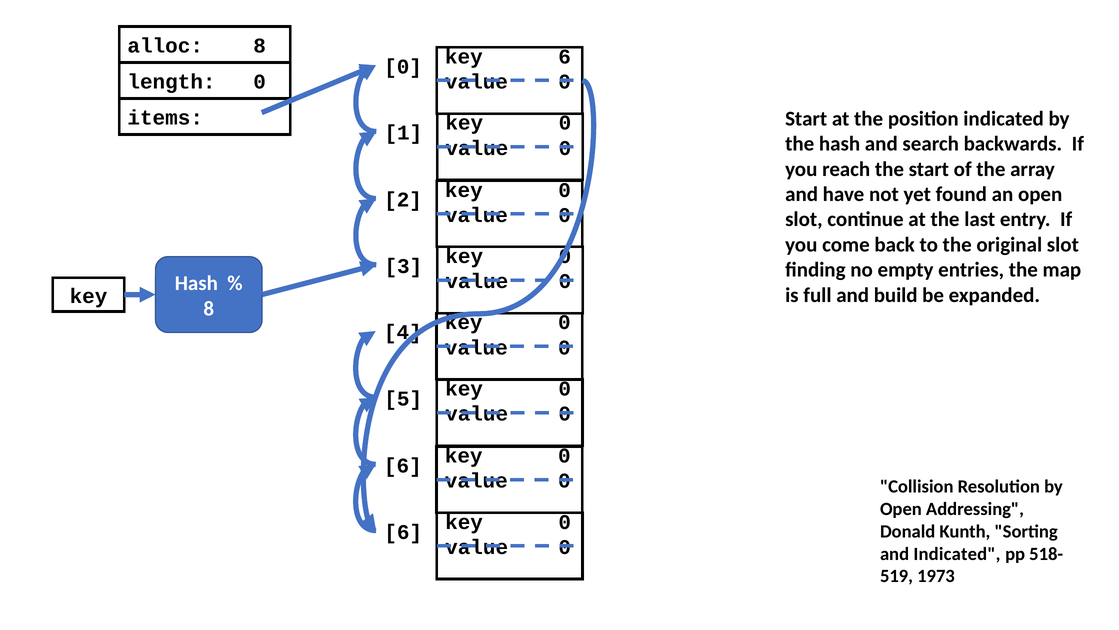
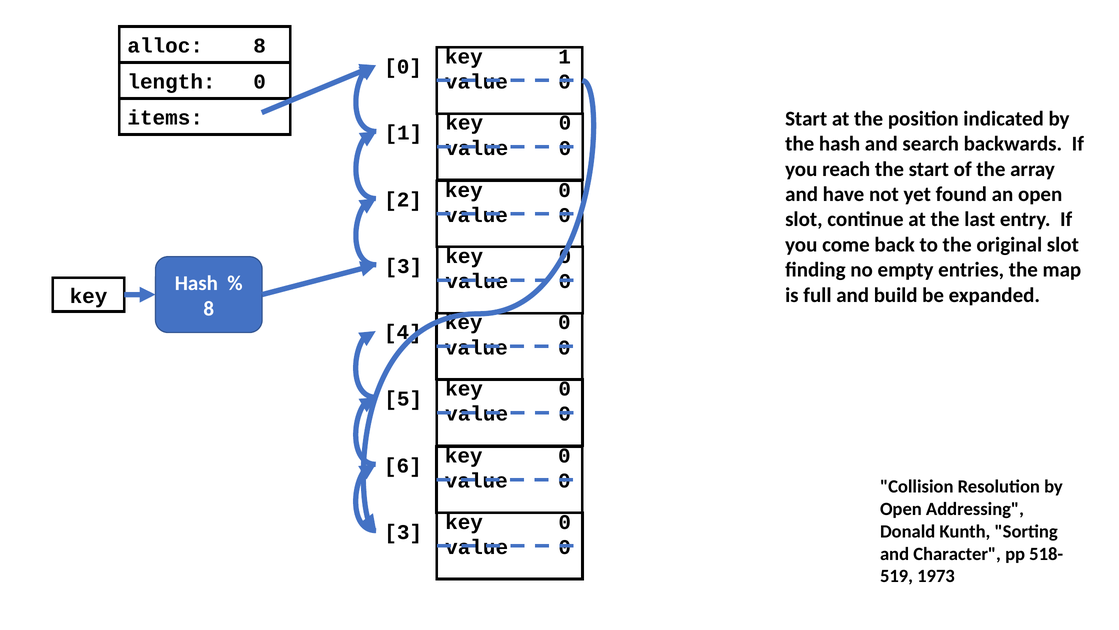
key 6: 6 -> 1 (565, 57)
6: 6 -> 3 (403, 532)
and Indicated: Indicated -> Character (957, 553)
